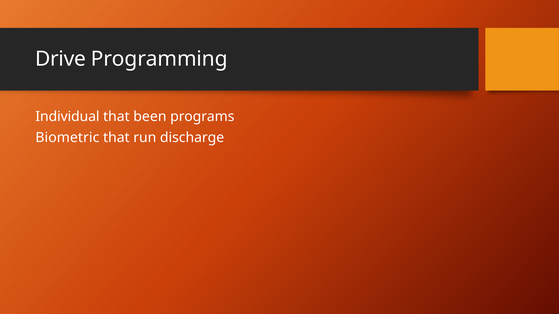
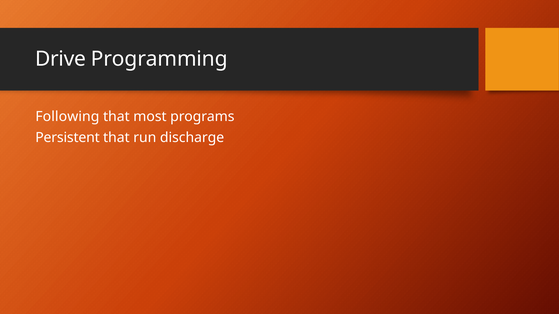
Individual: Individual -> Following (67, 117)
been: been -> most (150, 117)
Biometric: Biometric -> Persistent (68, 138)
